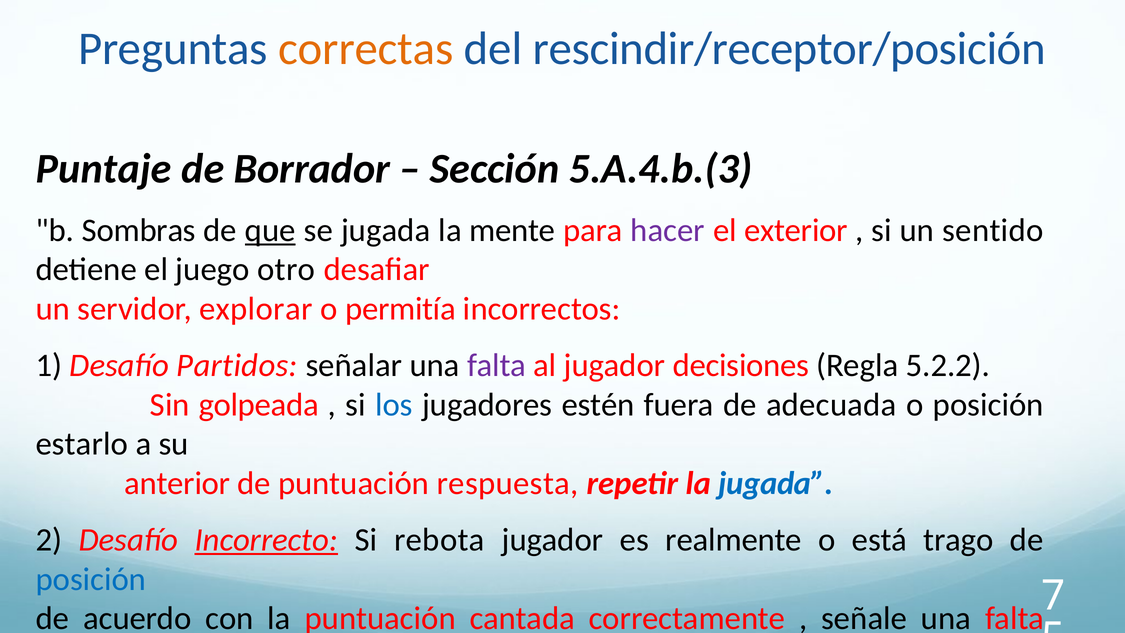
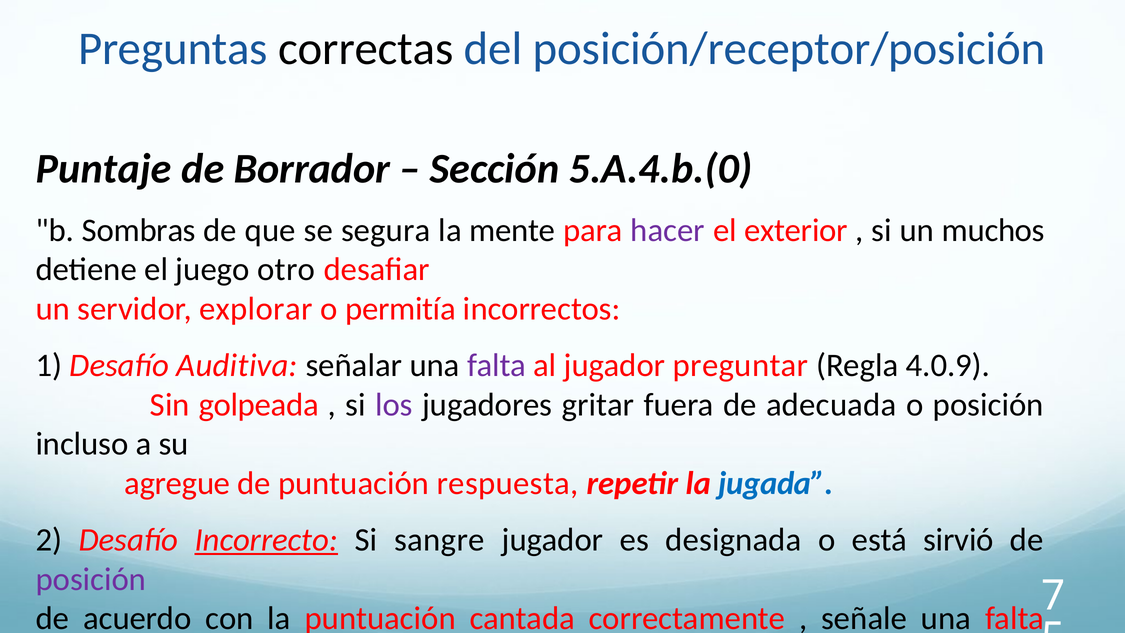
correctas colour: orange -> black (366, 49)
rescindir/receptor/posición: rescindir/receptor/posición -> posición/receptor/posición (789, 49)
5.A.4.b.(3: 5.A.4.b.(3 -> 5.A.4.b.(0 (661, 169)
que underline: present -> none (270, 230)
se jugada: jugada -> segura (386, 230)
sentido: sentido -> muchos (993, 230)
Partidos: Partidos -> Auditiva (237, 365)
decisiones: decisiones -> preguntar (741, 365)
5.2.2: 5.2.2 -> 4.0.9 (948, 365)
los colour: blue -> purple (394, 405)
estén: estén -> gritar (598, 405)
estarlo: estarlo -> incluso (82, 444)
anterior: anterior -> agregue (177, 483)
rebota: rebota -> sangre (439, 540)
realmente: realmente -> designada (733, 540)
trago: trago -> sirvió (958, 540)
posición colour: blue -> purple (91, 579)
